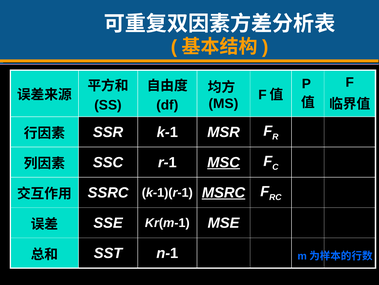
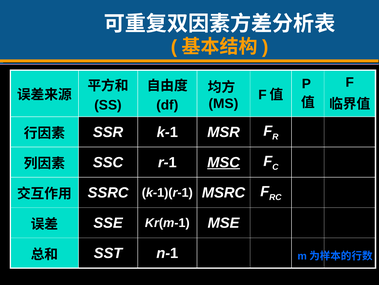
MSRC underline: present -> none (224, 192)
